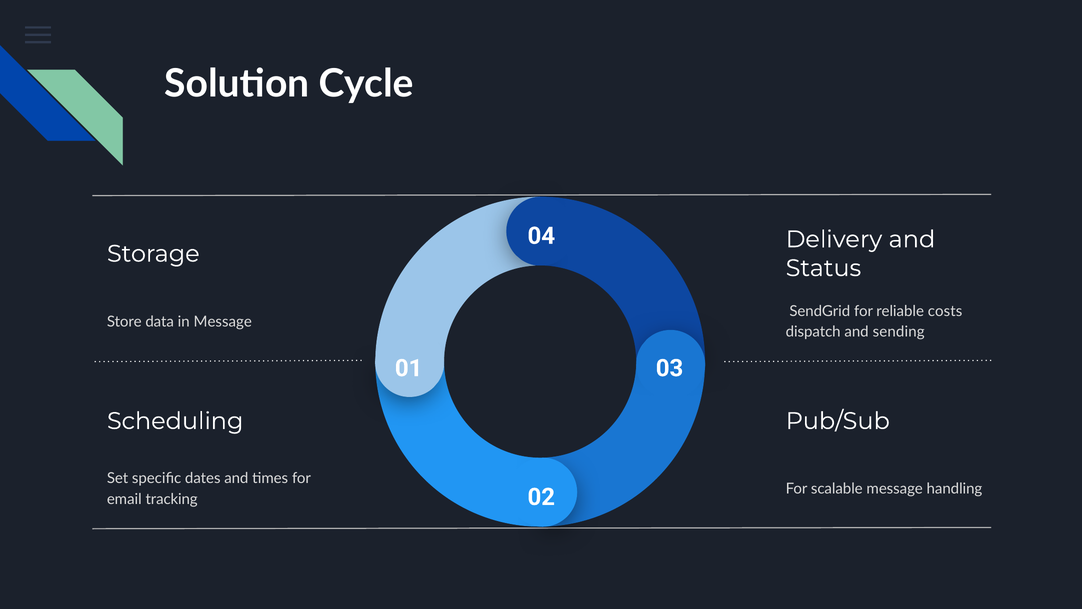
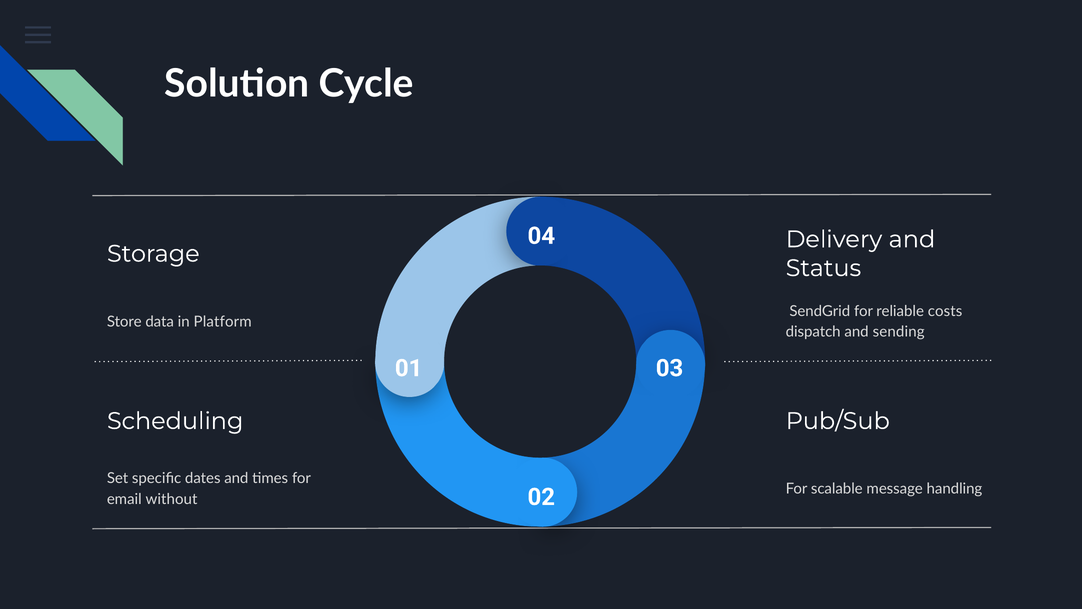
in Message: Message -> Platform (223, 321)
tracking: tracking -> without (171, 499)
